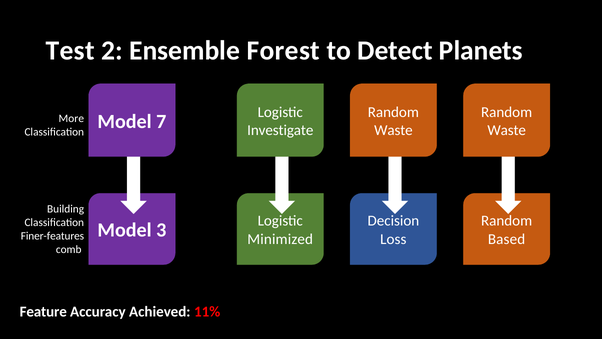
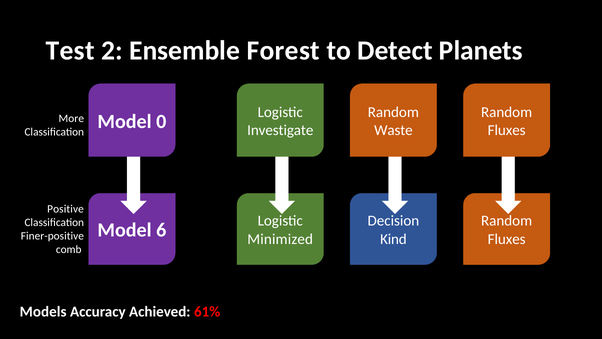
7: 7 -> 0 (161, 121)
Waste: Waste -> Fluxes (507, 130)
Building: Building -> Positive (66, 209)
3: 3 -> 6 (161, 230)
Finer-features: Finer-features -> Finer-positive (52, 236)
Loss: Loss -> Kind (393, 239)
Based: Based -> Fluxes (507, 239)
Feature: Feature -> Models (43, 312)
11%: 11% -> 61% (207, 312)
